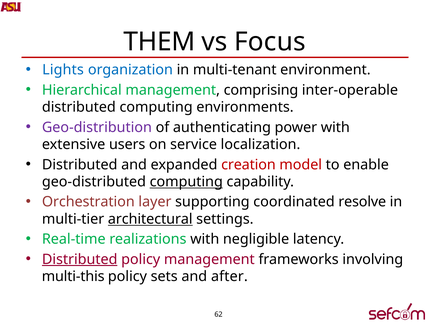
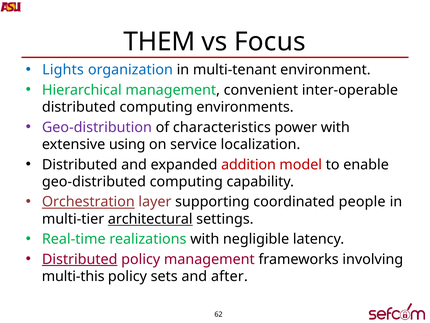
comprising: comprising -> convenient (261, 90)
authenticating: authenticating -> characteristics (222, 127)
users: users -> using (127, 144)
creation: creation -> addition (248, 164)
computing underline: present -> none (186, 182)
Orchestration underline: none -> present (88, 202)
resolve: resolve -> people (362, 202)
